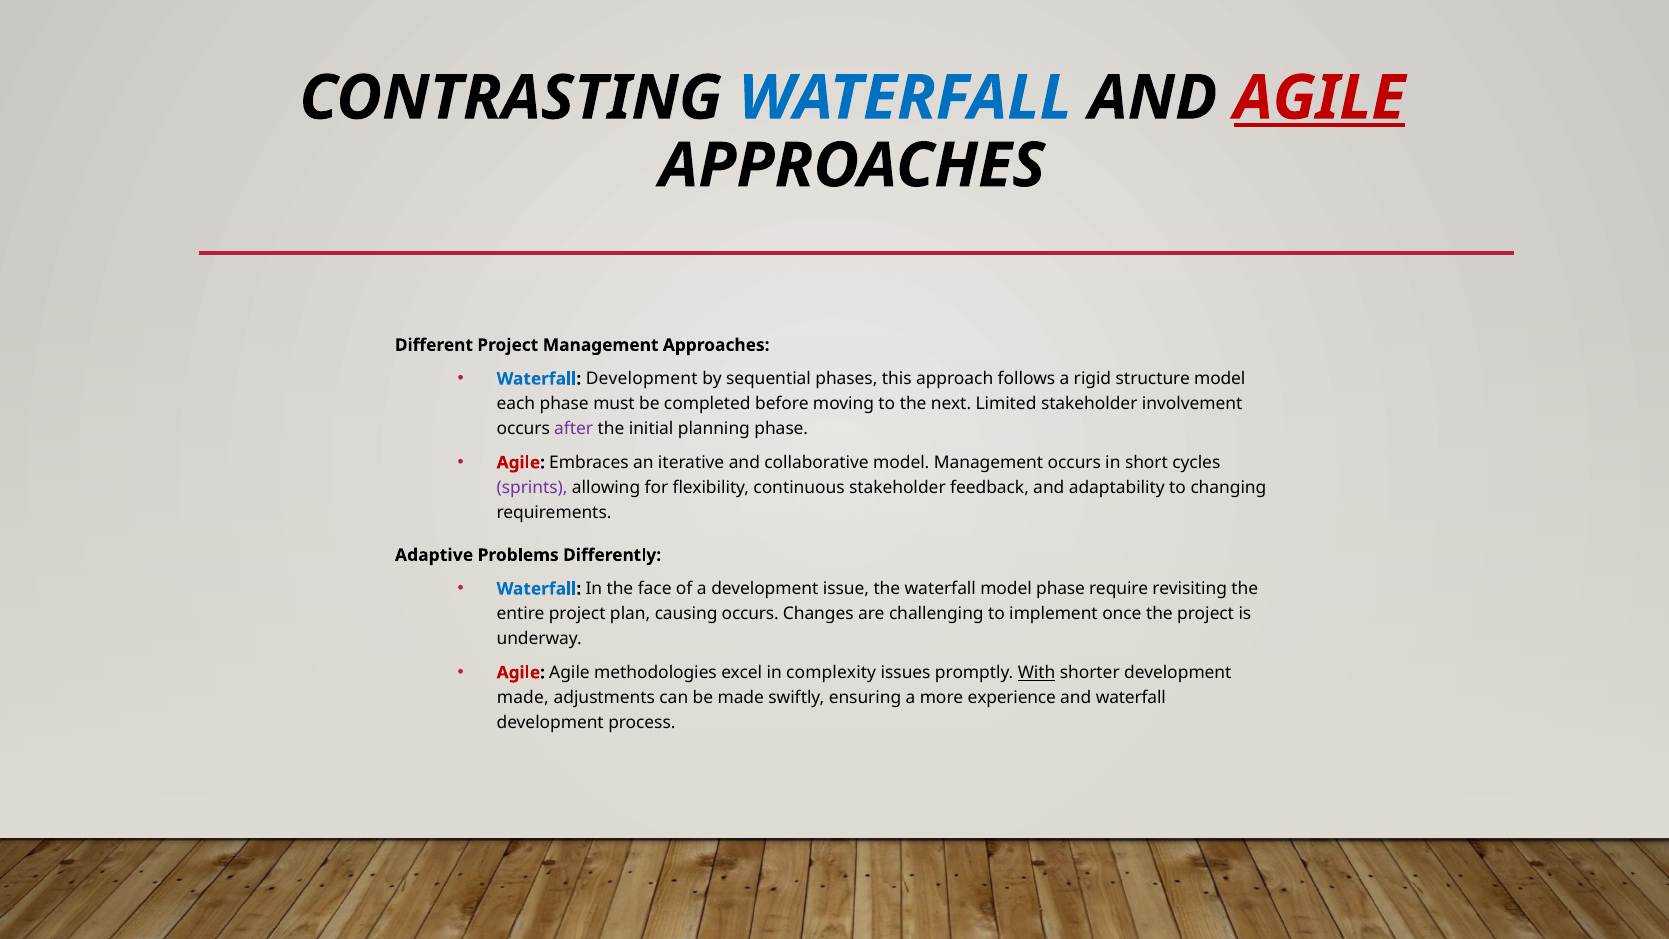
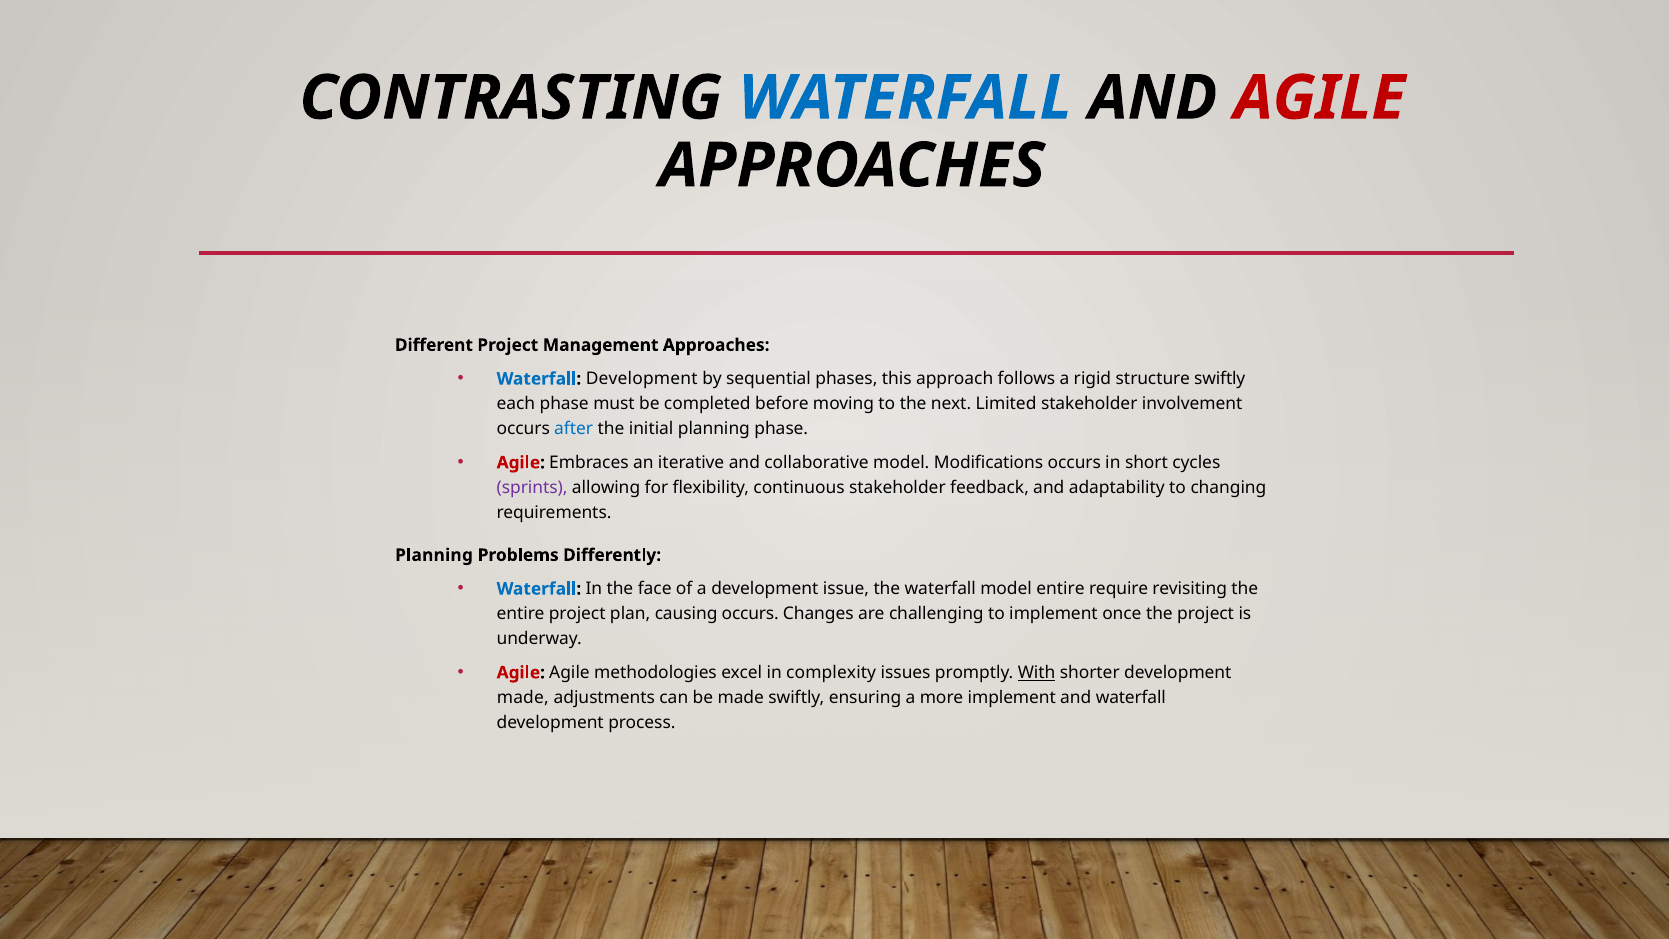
AGILE underline: present -> none (1319, 98)
structure model: model -> swiftly (1220, 379)
after colour: purple -> blue (574, 429)
model Management: Management -> Modifications (989, 463)
Adaptive: Adaptive -> Planning (434, 555)
model phase: phase -> entire (1060, 589)
more experience: experience -> implement (1012, 698)
